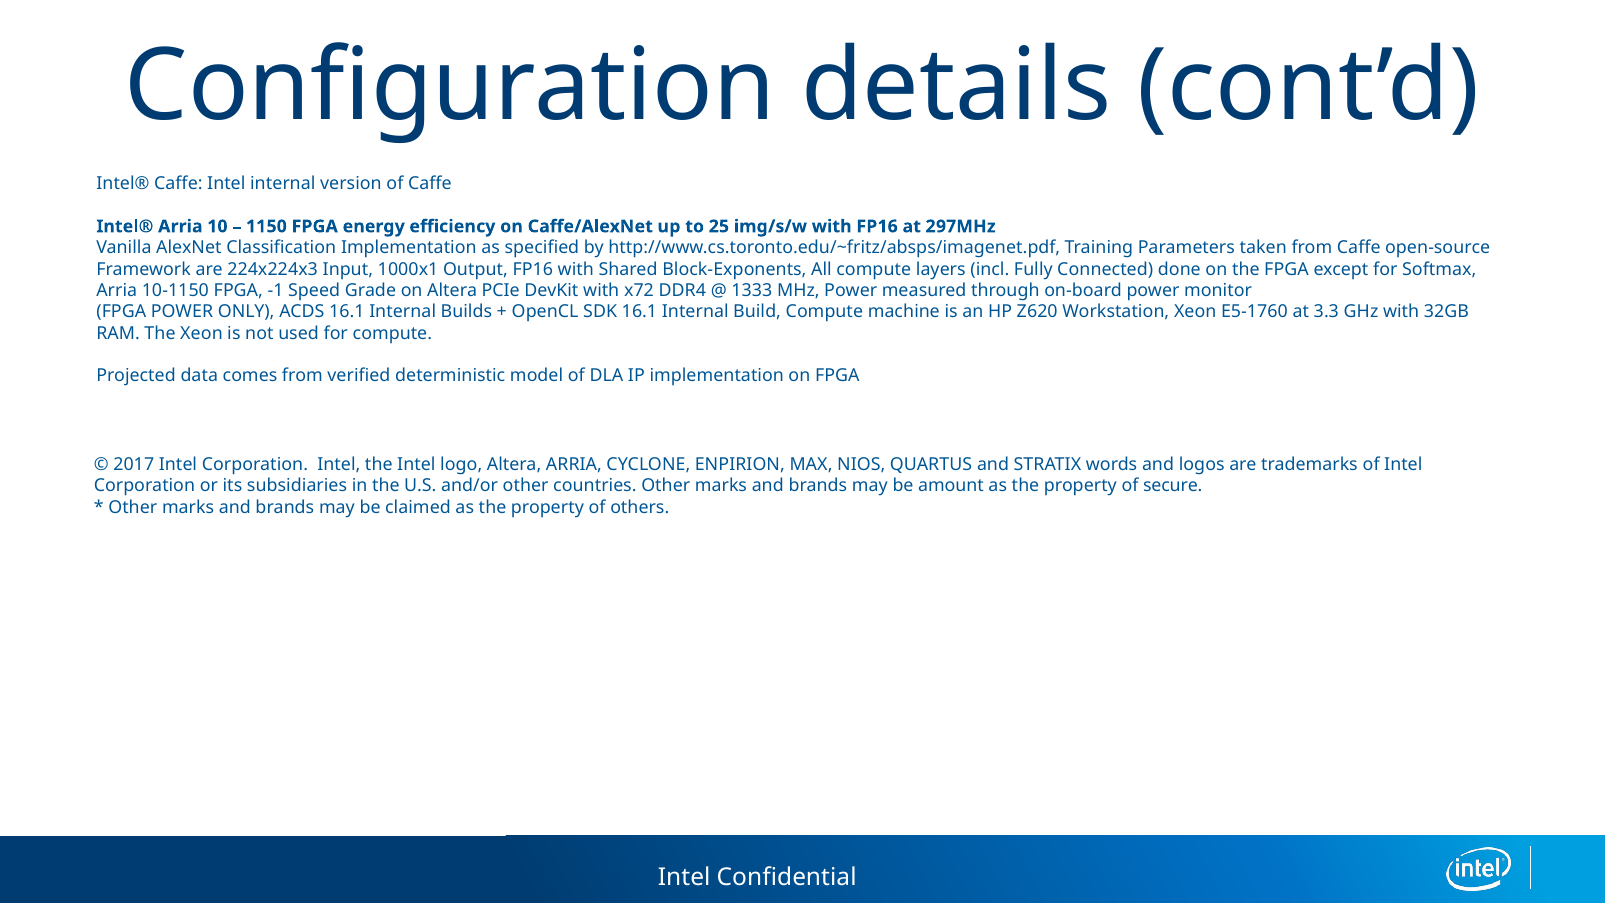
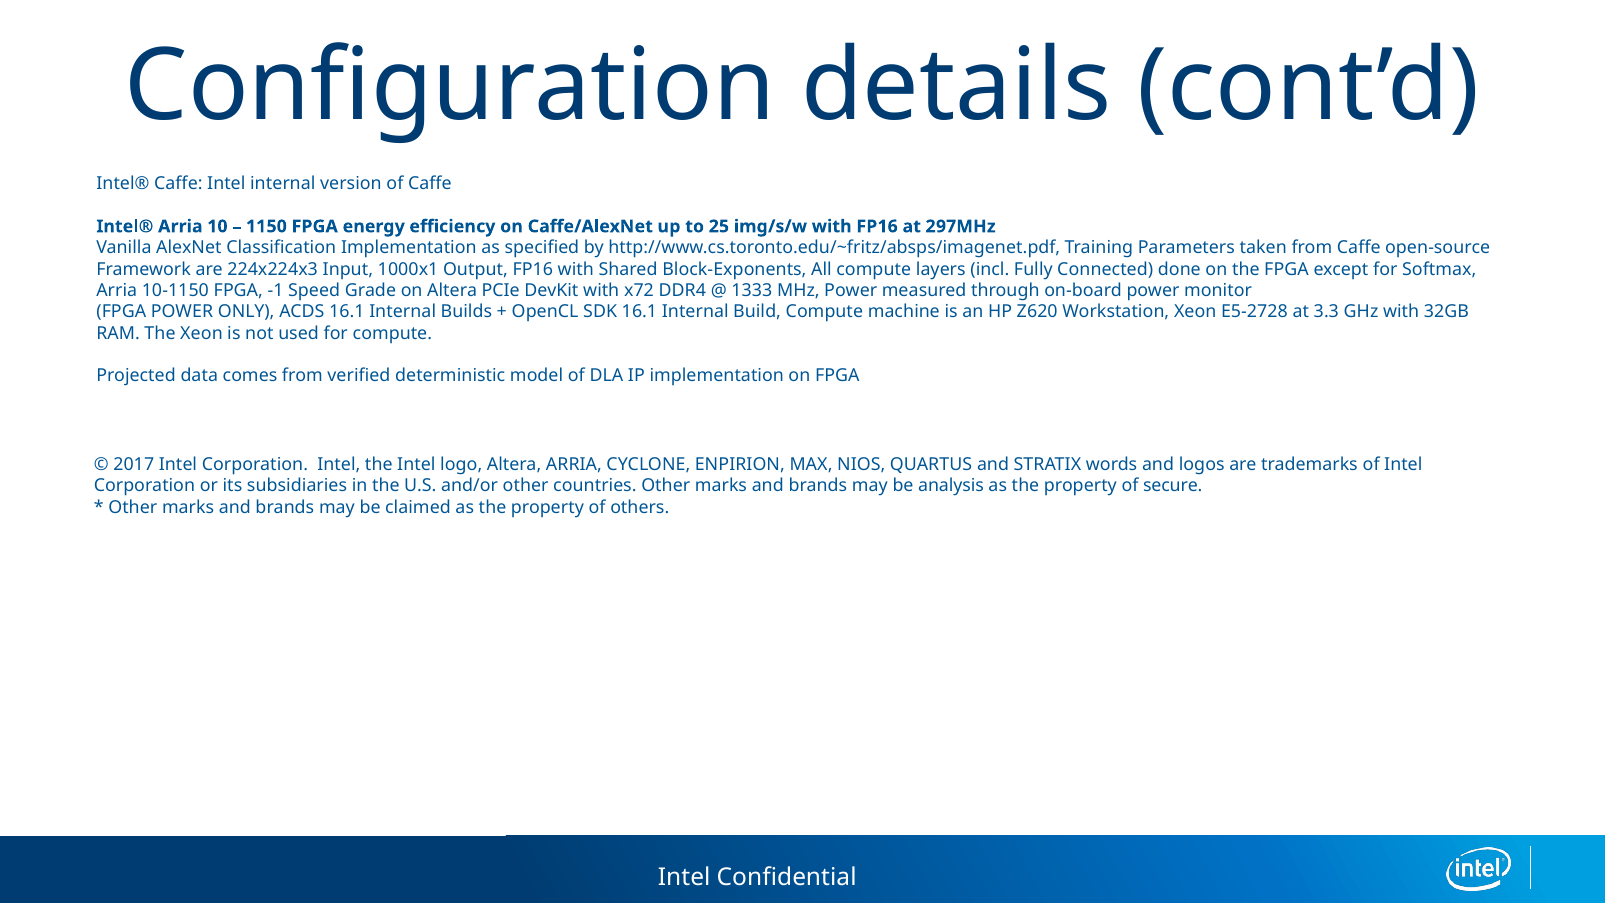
E5-1760: E5-1760 -> E5-2728 (1254, 312)
amount: amount -> analysis (951, 486)
